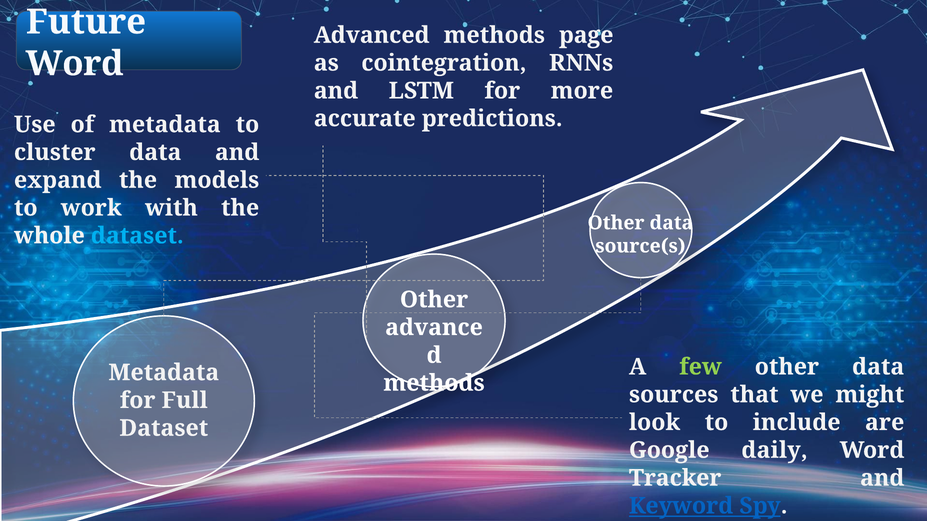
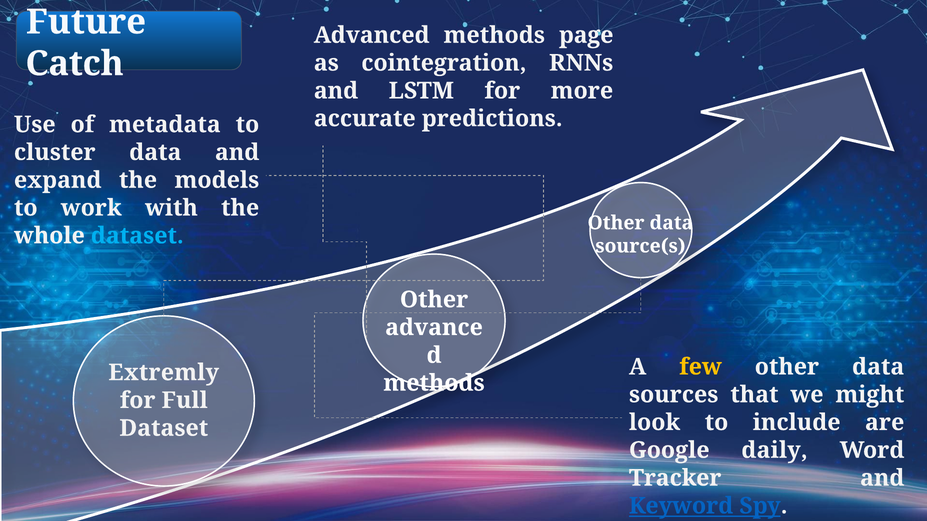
Word: Word -> Catch (75, 64)
few colour: light green -> yellow (701, 367)
Metadata: Metadata -> Extremly (164, 373)
